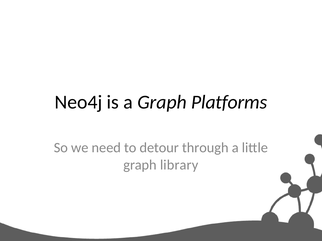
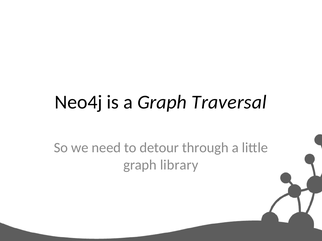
Platforms: Platforms -> Traversal (229, 102)
